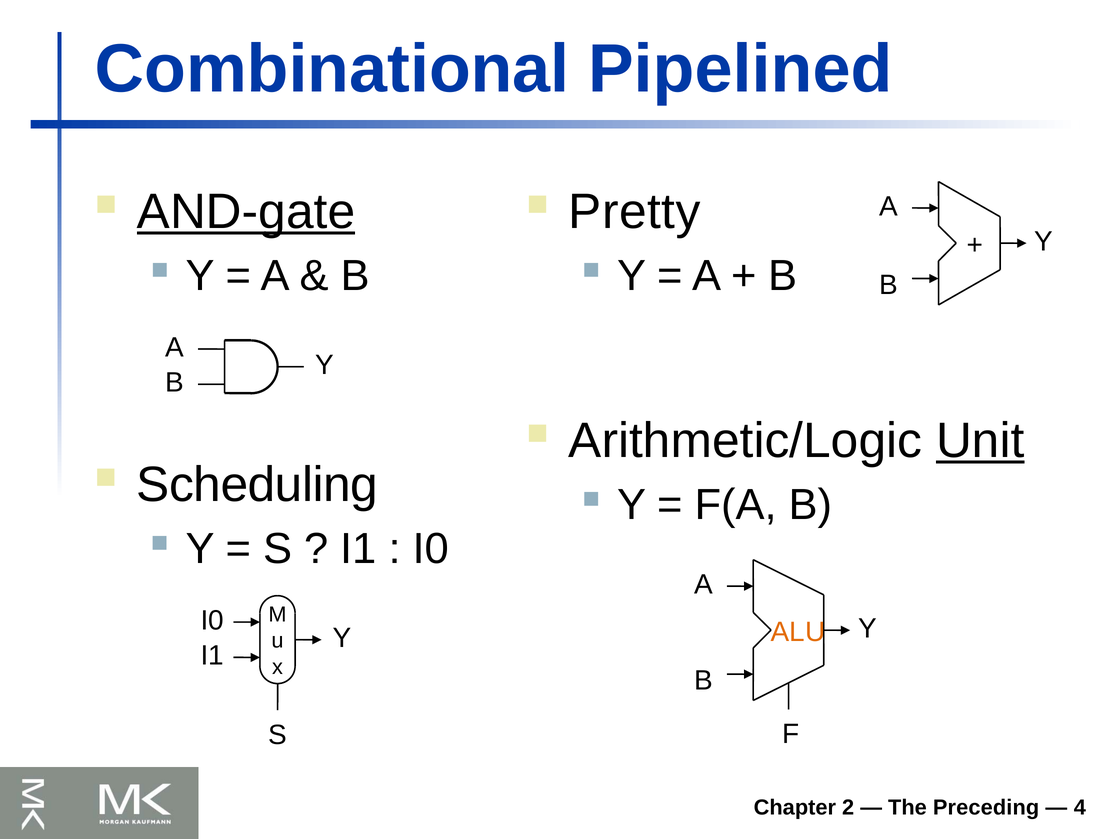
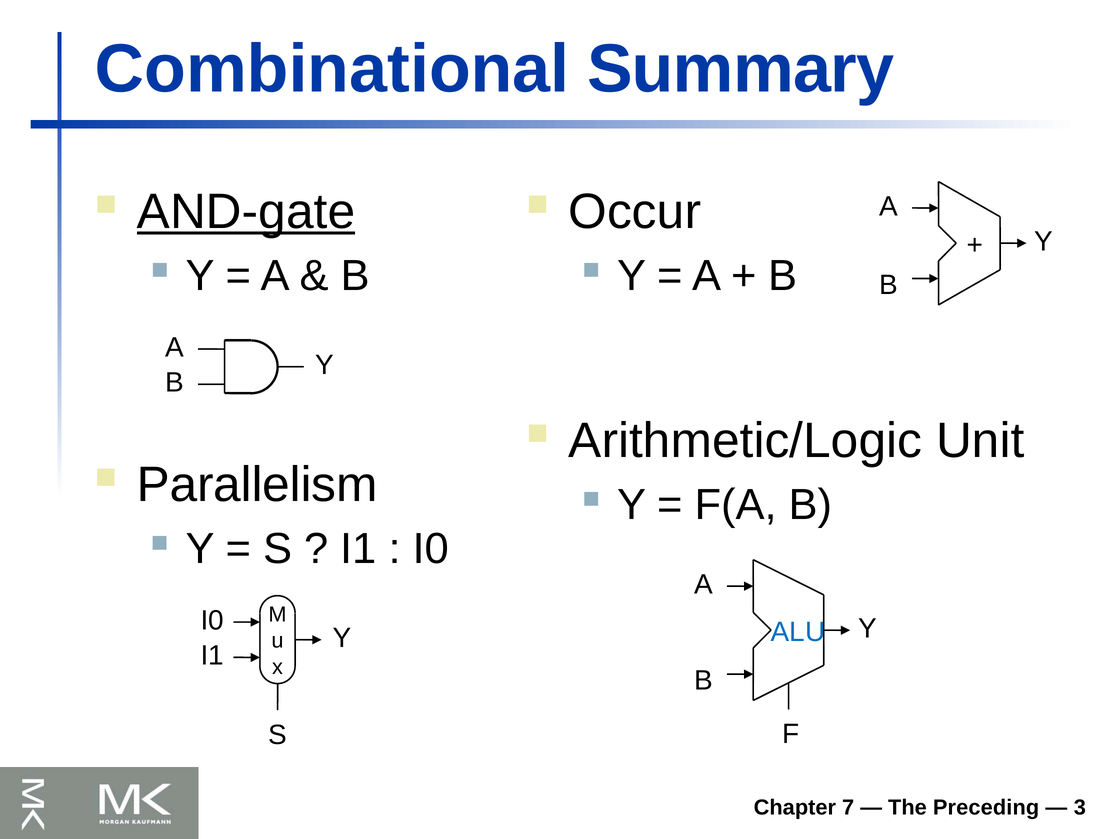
Pipelined: Pipelined -> Summary (741, 69)
Pretty: Pretty -> Occur (635, 212)
Unit underline: present -> none (980, 441)
Scheduling: Scheduling -> Parallelism (257, 485)
ALU colour: orange -> blue (798, 632)
2: 2 -> 7 (848, 808)
4: 4 -> 3 (1080, 808)
